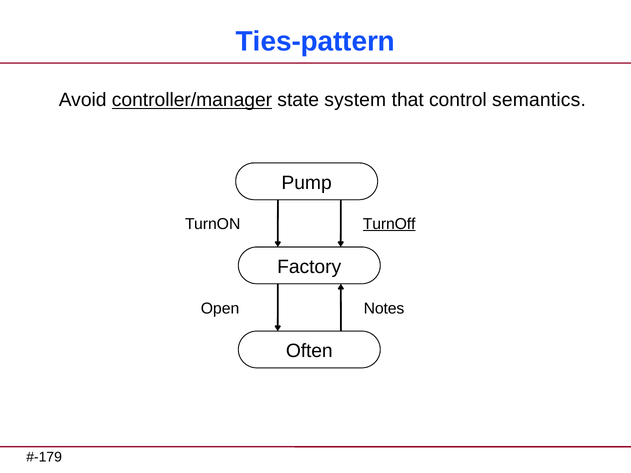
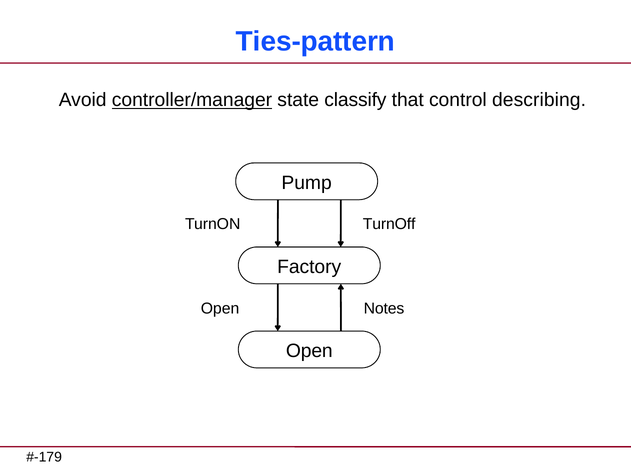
system: system -> classify (355, 100)
semantics: semantics -> describing (539, 100)
TurnOff underline: present -> none (389, 224)
Often: Often -> Open (309, 351)
